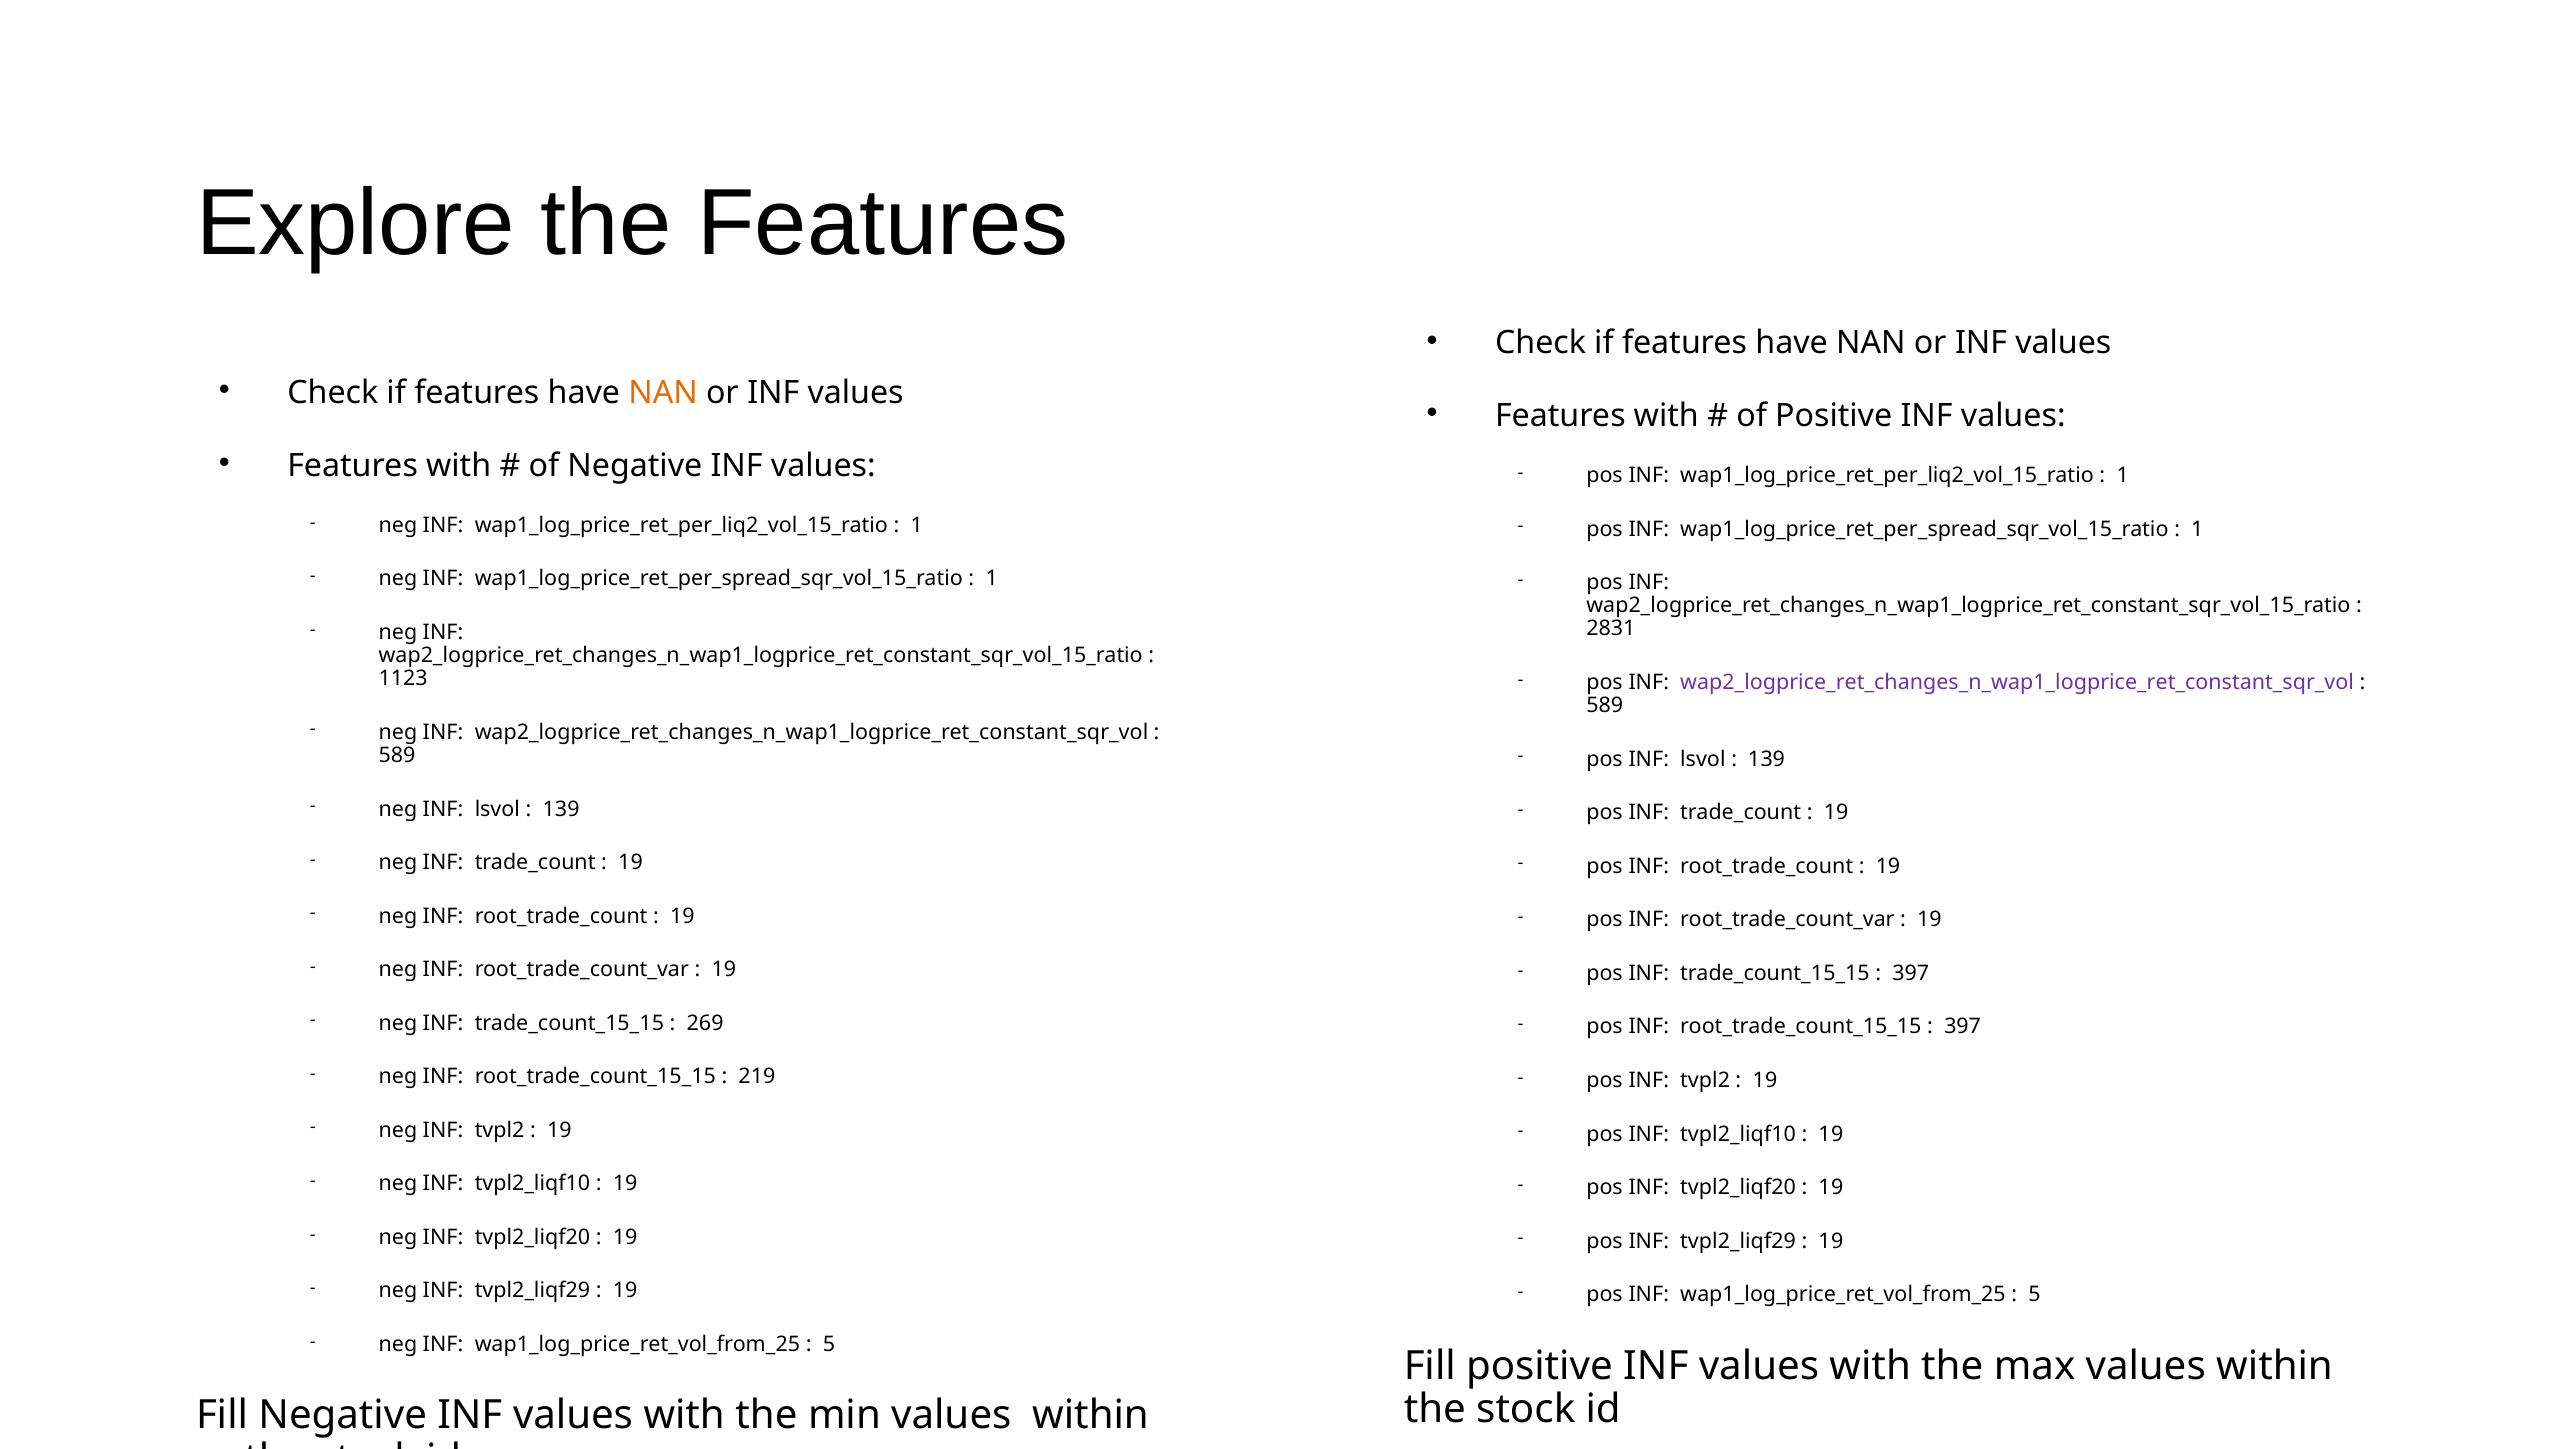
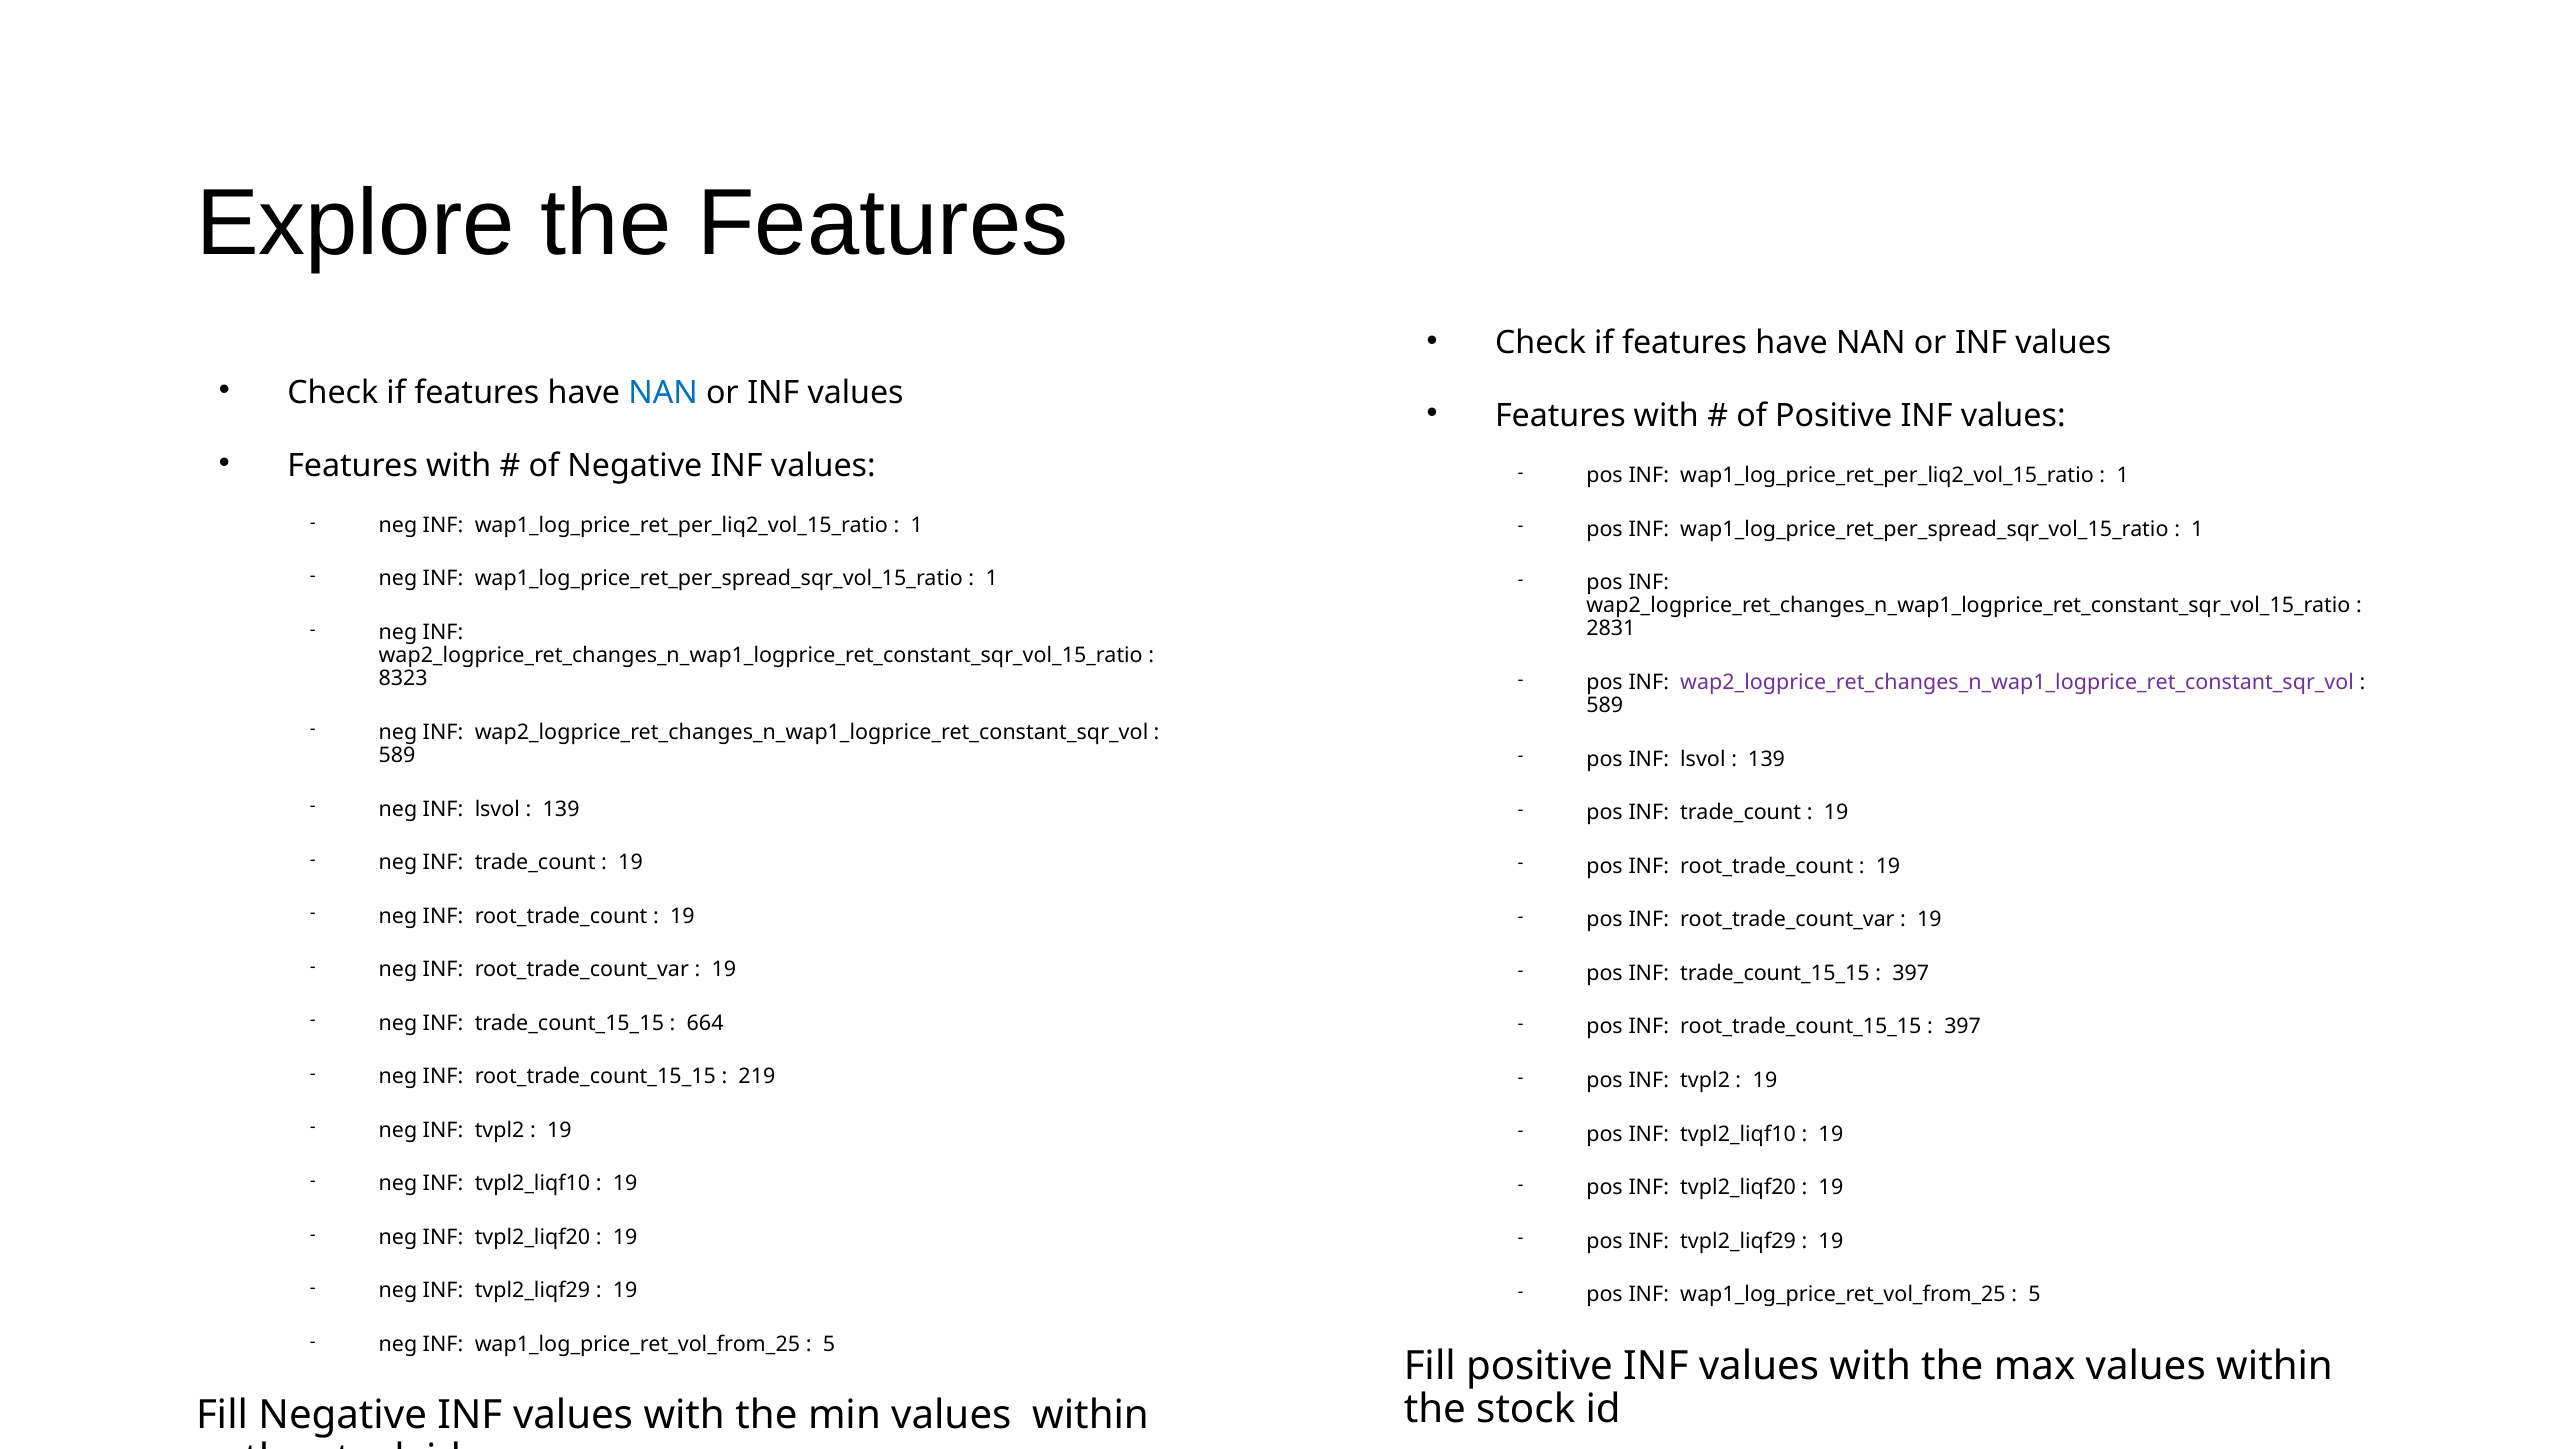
NAN colour: orange -> blue (663, 393)
1123: 1123 -> 8323 (403, 679)
269: 269 -> 664 (705, 1023)
